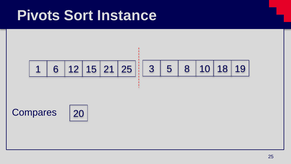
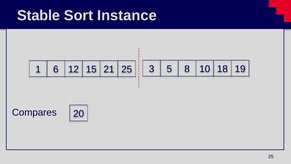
Pivots: Pivots -> Stable (39, 15)
